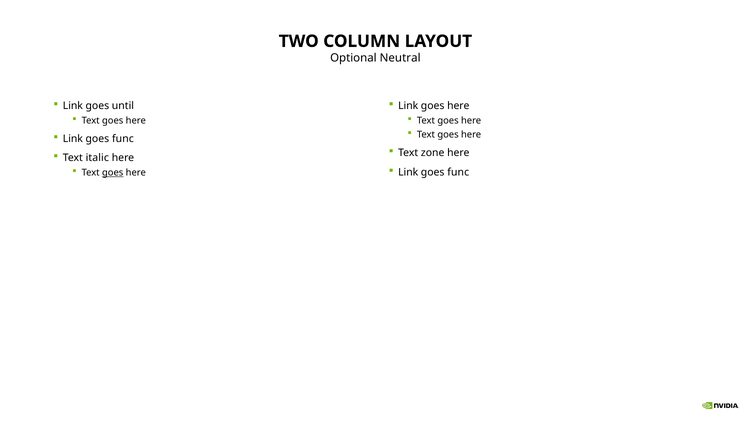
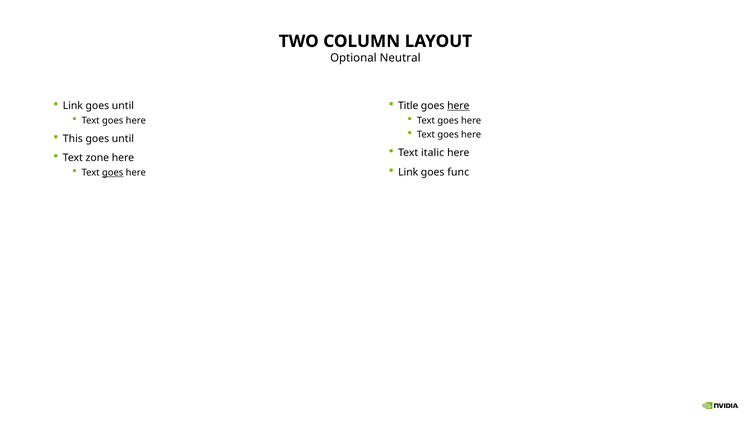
Link: Link -> Title (408, 106)
here underline: none -> present (458, 106)
Link: Link -> This (73, 139)
func: func -> until (123, 139)
zone: zone -> italic (433, 153)
italic: italic -> zone (97, 158)
